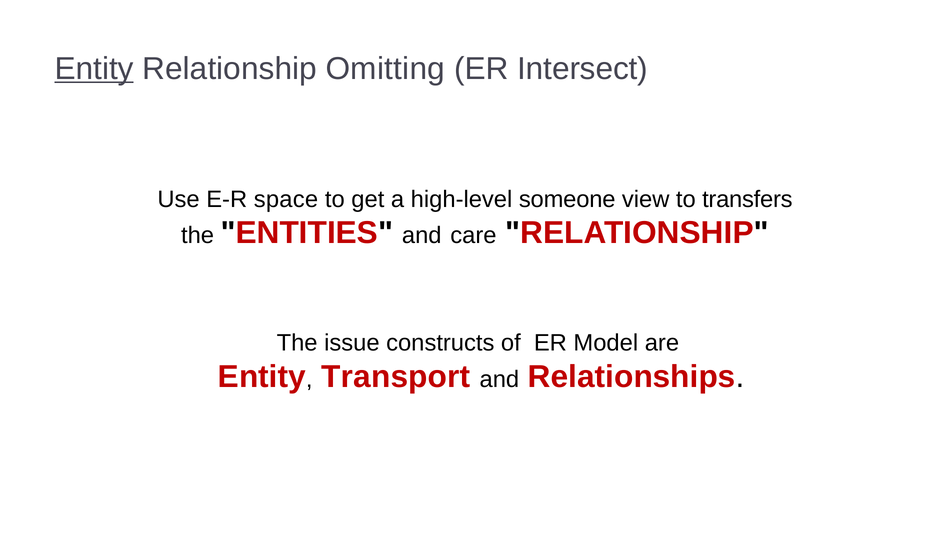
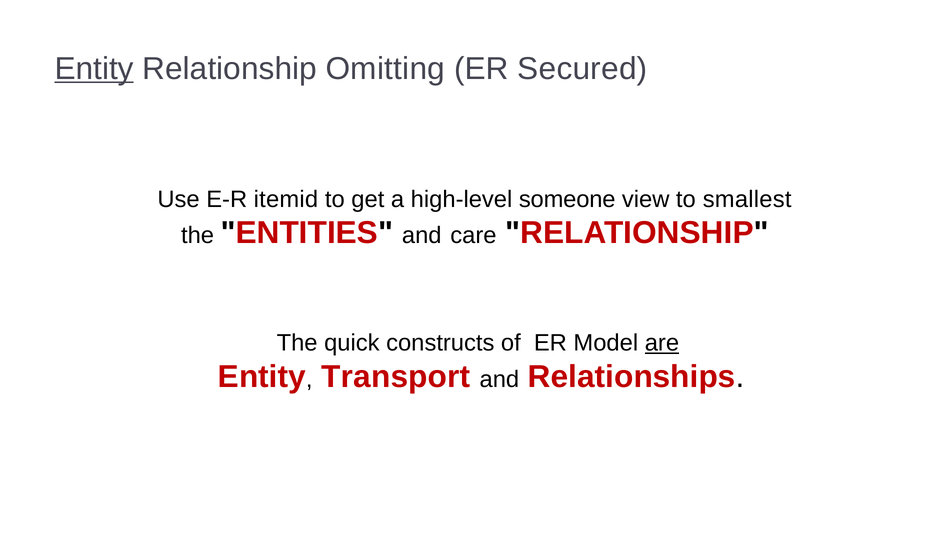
Intersect: Intersect -> Secured (582, 69)
space: space -> itemid (286, 199)
transfers: transfers -> smallest (747, 199)
issue: issue -> quick (352, 343)
are underline: none -> present (662, 343)
